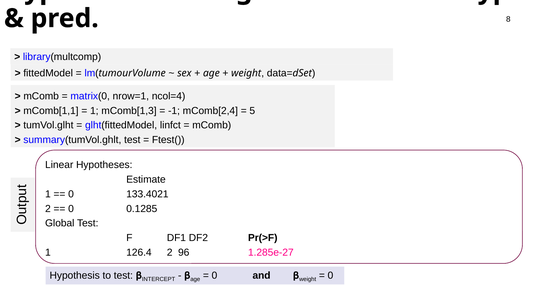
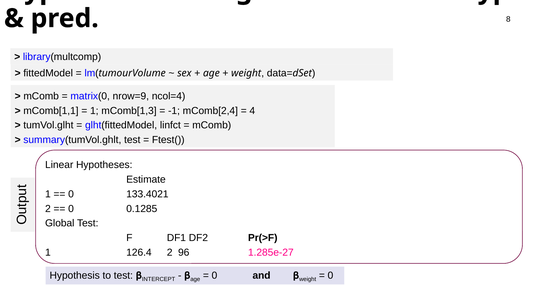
nrow=1: nrow=1 -> nrow=9 (131, 96)
5: 5 -> 4 (252, 111)
